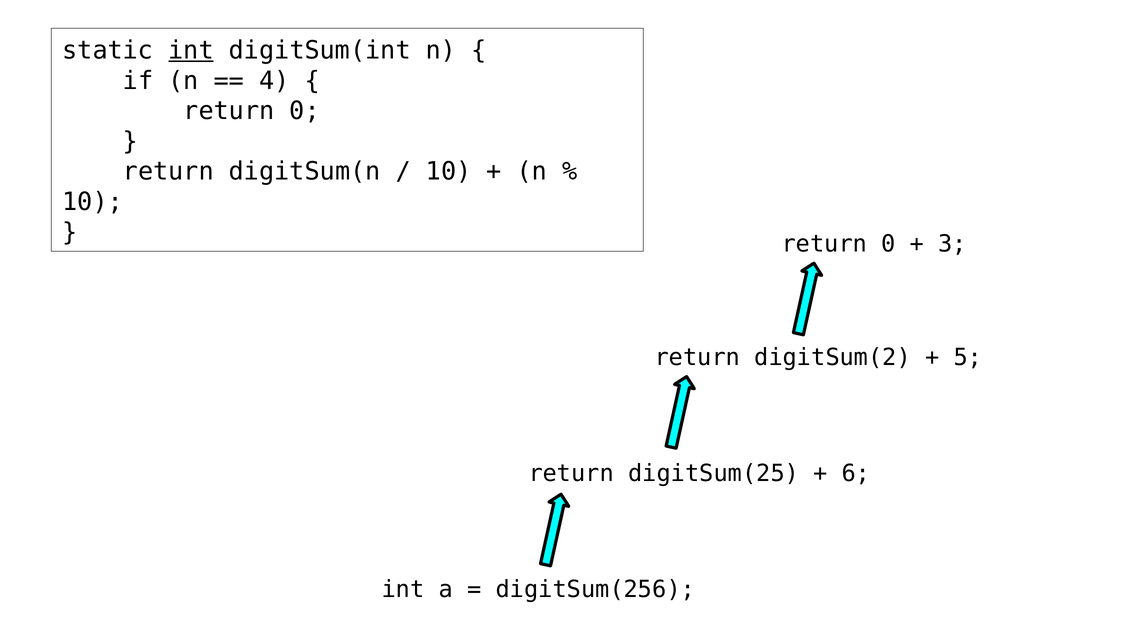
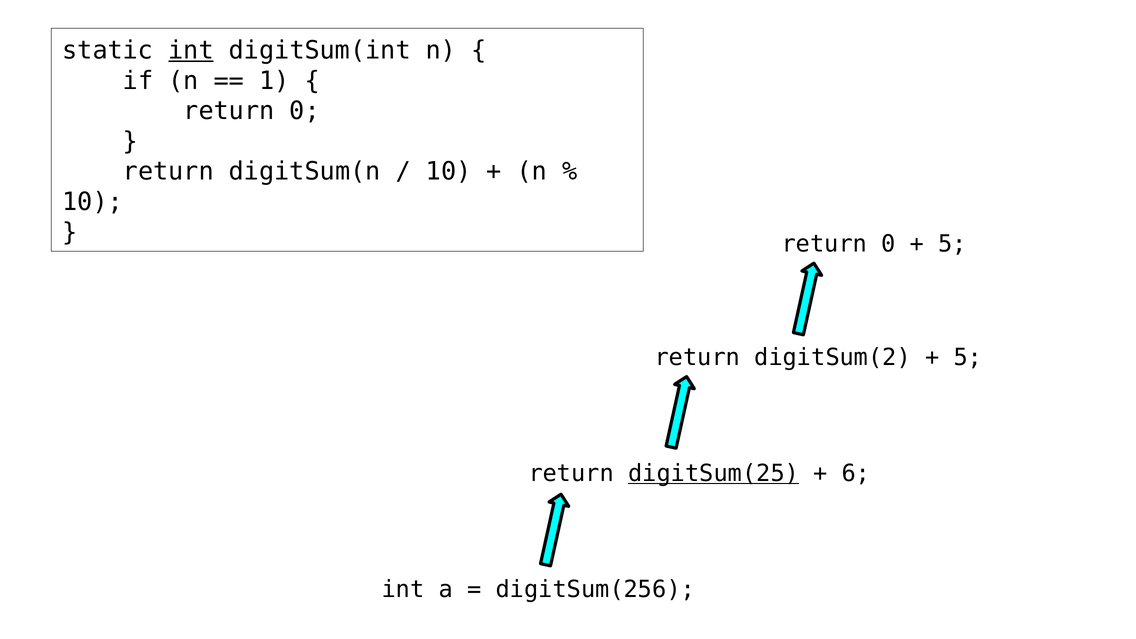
4: 4 -> 1 (274, 81)
3: 3 -> 5 (952, 244)
digitSum(25 underline: none -> present (714, 473)
